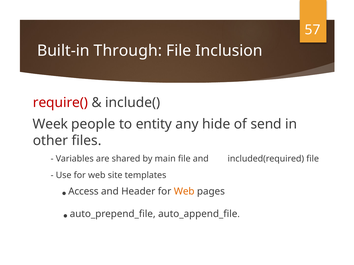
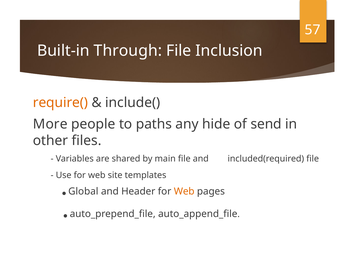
require( colour: red -> orange (60, 103)
Week: Week -> More (50, 124)
entity: entity -> paths (154, 124)
Access: Access -> Global (83, 192)
